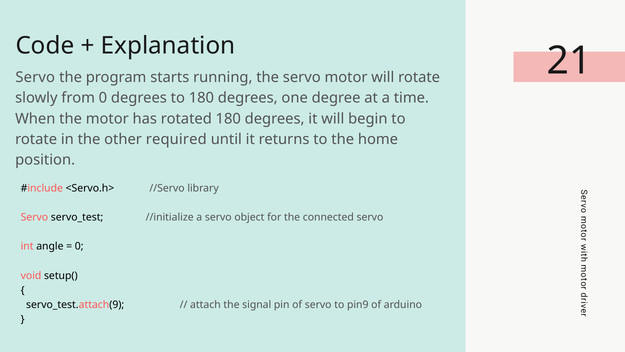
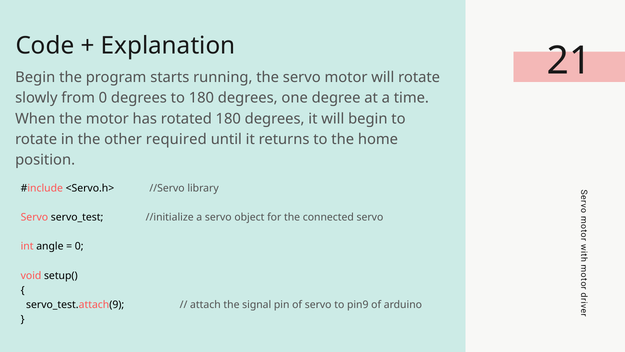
Servo: Servo -> Begin (35, 77)
